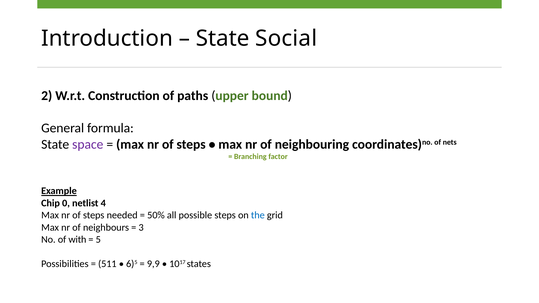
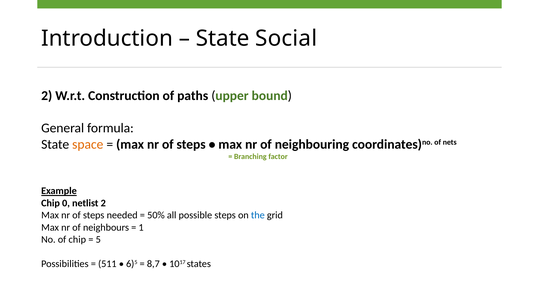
space colour: purple -> orange (88, 144)
netlist 4: 4 -> 2 (103, 203)
3: 3 -> 1 (141, 227)
of with: with -> chip (77, 240)
9,9: 9,9 -> 8,7 (153, 264)
